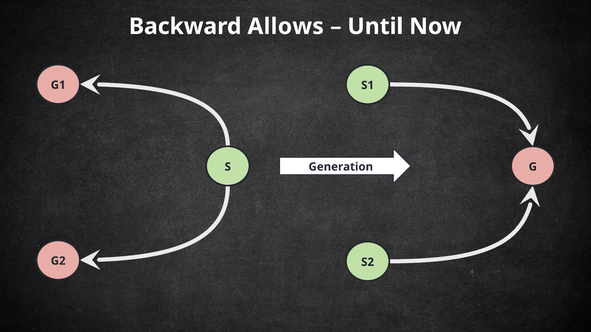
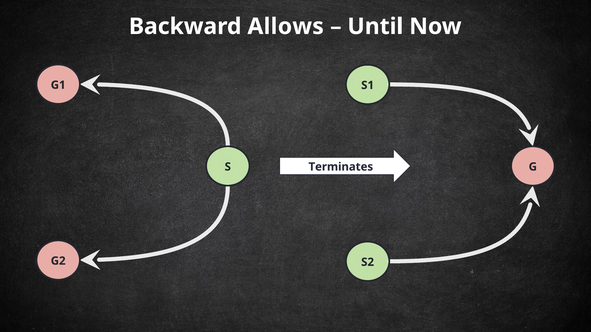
Generation: Generation -> Terminates (341, 167)
